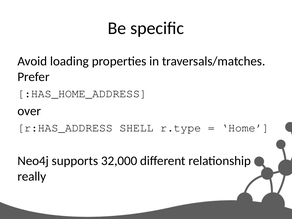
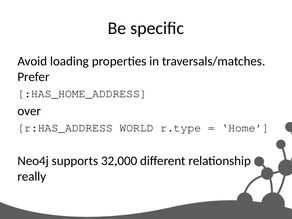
SHELL: SHELL -> WORLD (137, 128)
